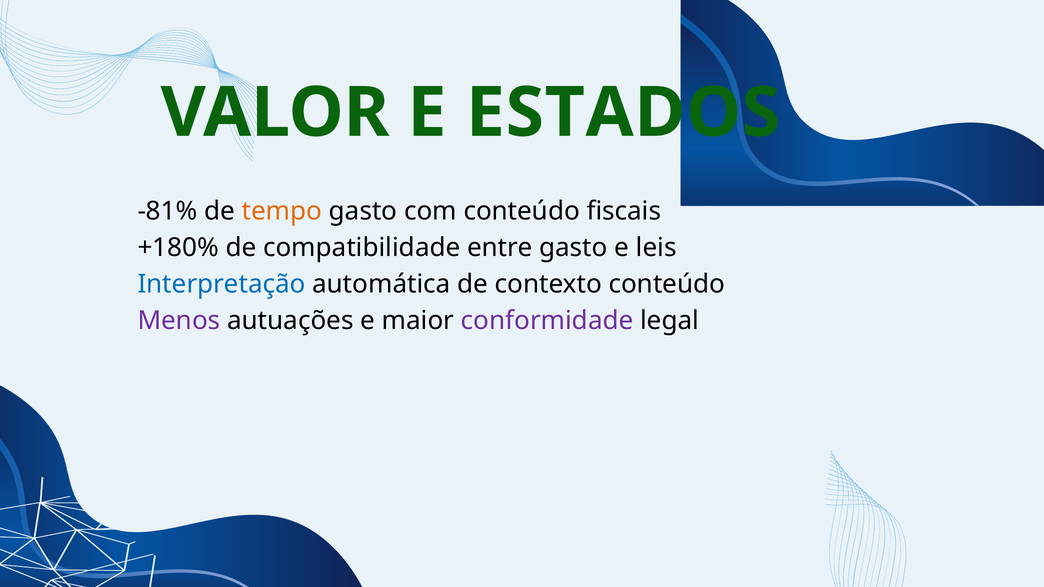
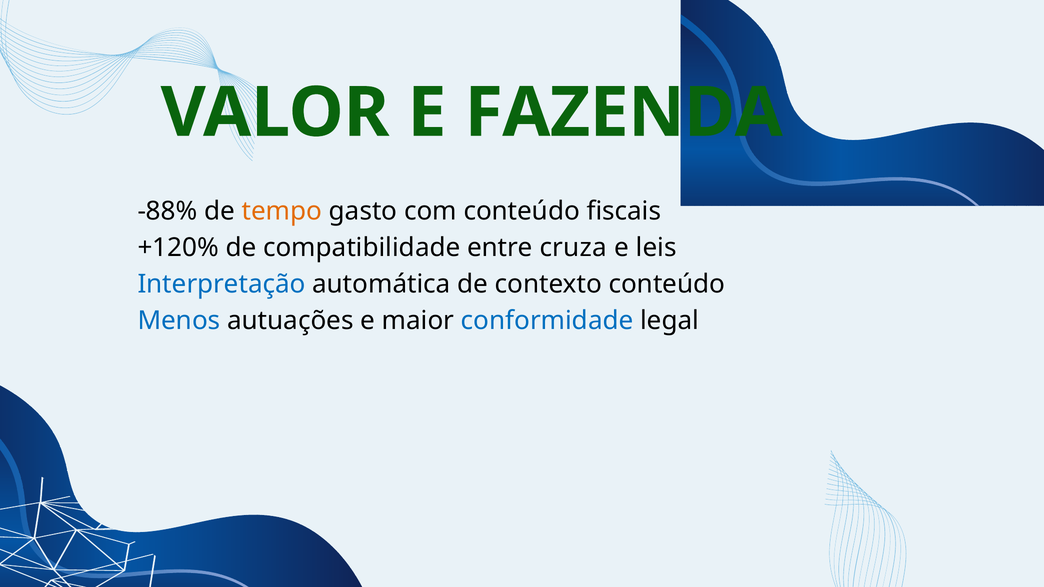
ESTADOS: ESTADOS -> FAZENDA (624, 113)
-81%: -81% -> -88% (168, 211)
+180%: +180% -> +120% (178, 248)
entre gasto: gasto -> cruza (573, 248)
Menos colour: purple -> blue (179, 321)
conformidade colour: purple -> blue (547, 321)
